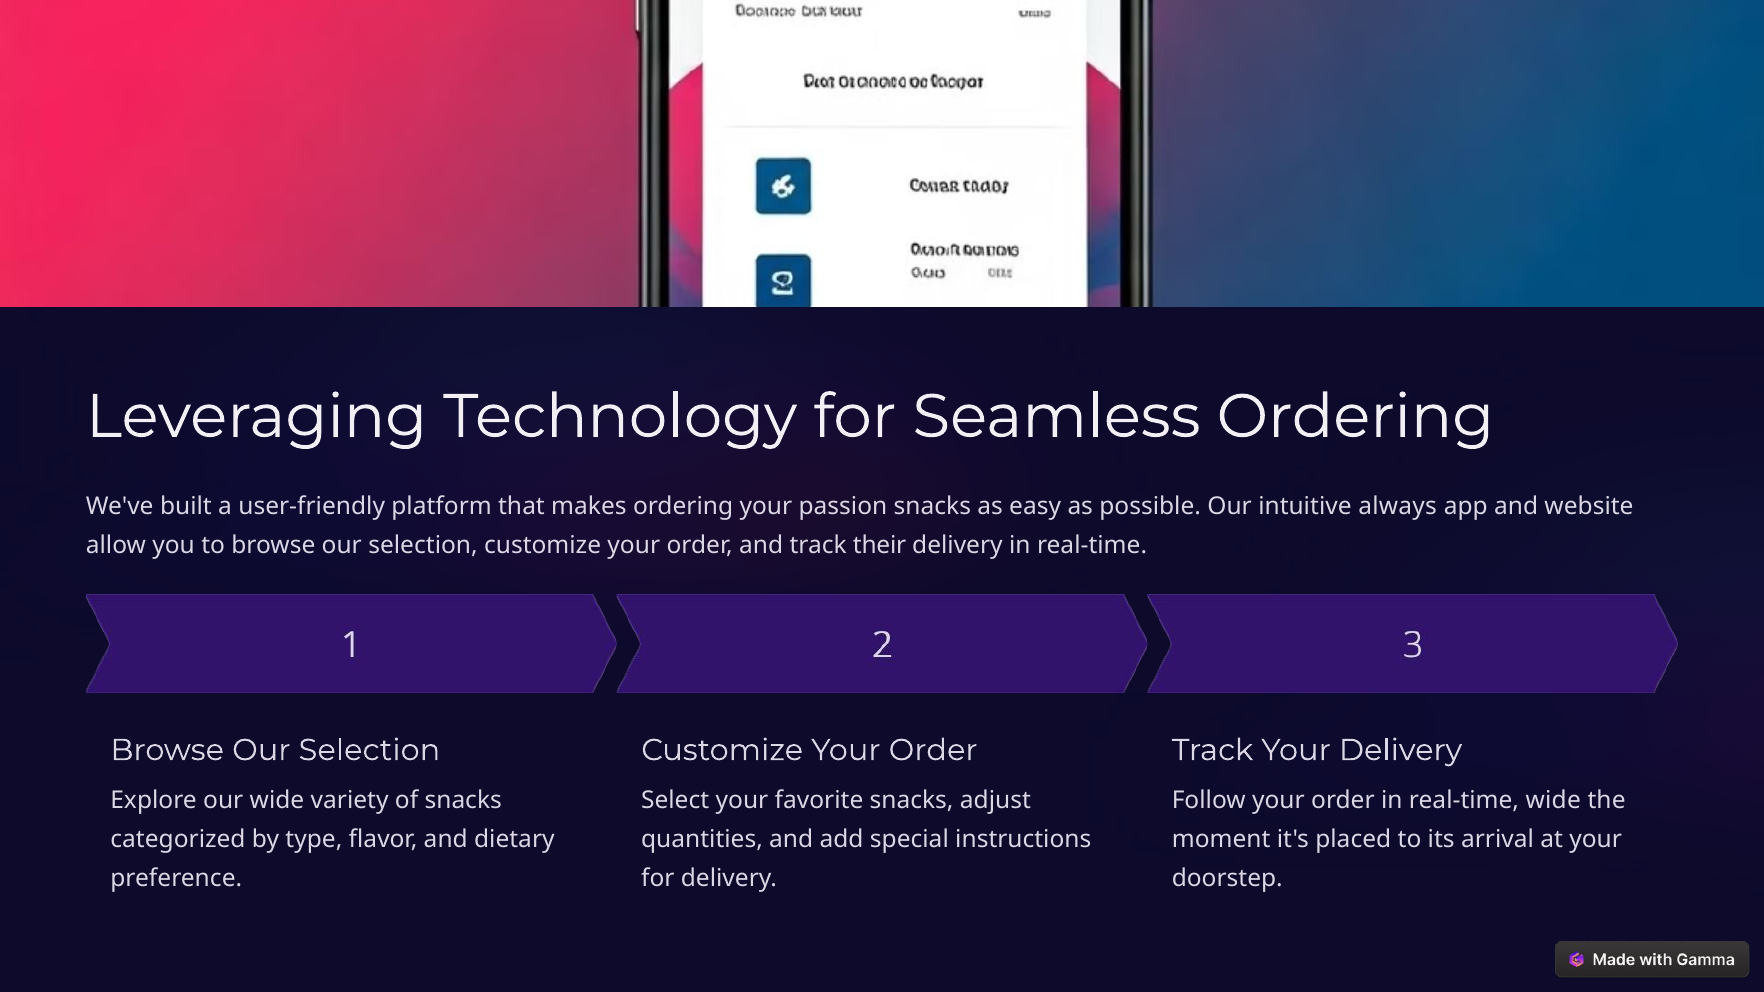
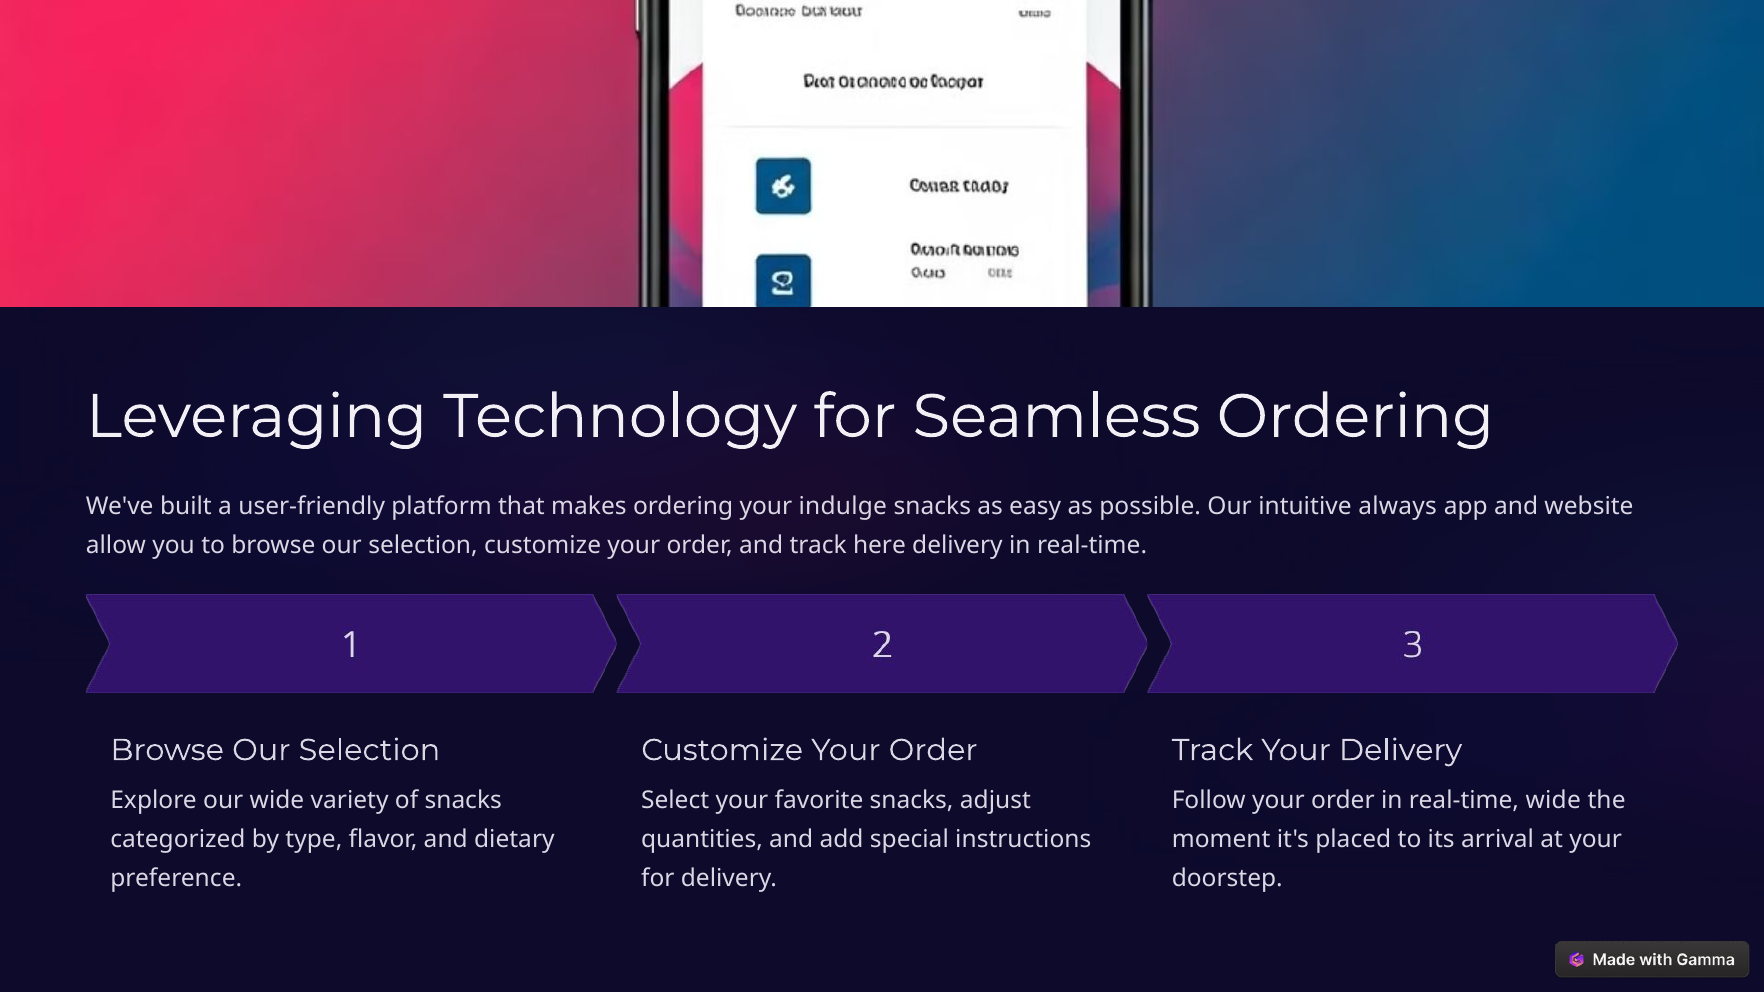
passion: passion -> indulge (843, 507)
their: their -> here (879, 546)
